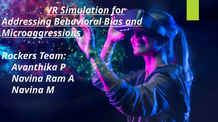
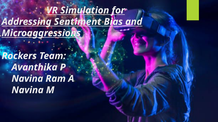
Behavioral: Behavioral -> Sentiment (78, 22)
